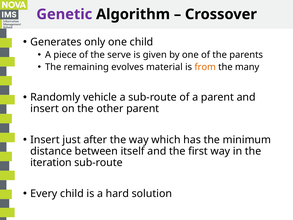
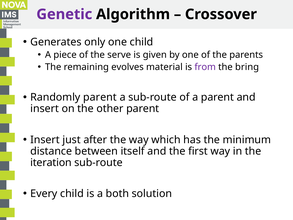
from colour: orange -> purple (205, 67)
many: many -> bring (247, 67)
Randomly vehicle: vehicle -> parent (100, 97)
hard: hard -> both (117, 193)
